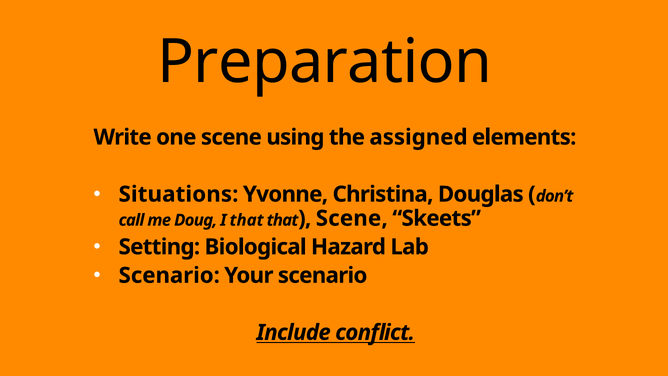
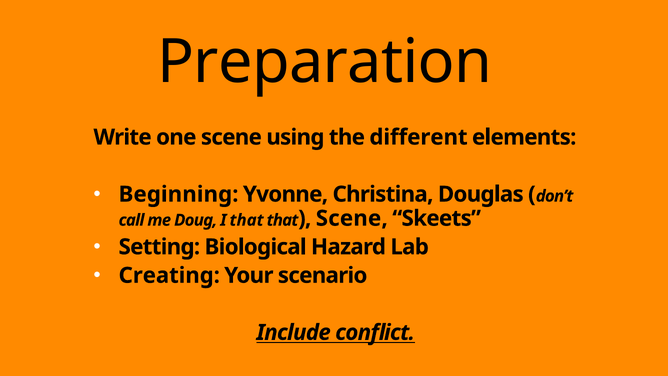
assigned: assigned -> different (418, 137)
Situations: Situations -> Beginning (179, 194)
Scenario: Scenario -> Creating (169, 275)
